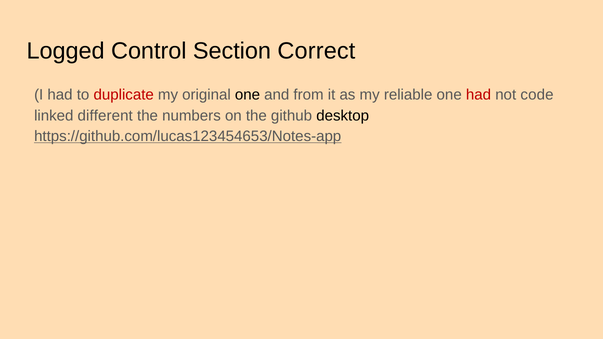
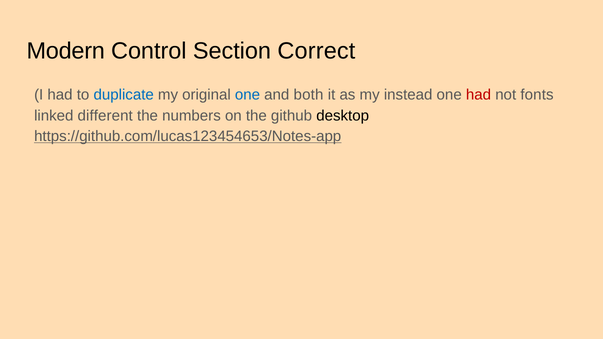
Logged: Logged -> Modern (66, 51)
duplicate colour: red -> blue (124, 95)
one colour: black -> blue (247, 95)
from: from -> both (308, 95)
reliable: reliable -> instead (408, 95)
code: code -> fonts (537, 95)
